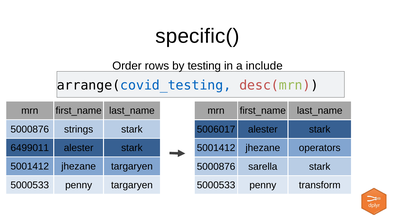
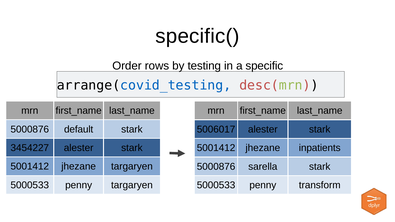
include: include -> specific (264, 66)
strings: strings -> default (79, 129)
6499011: 6499011 -> 3454227 (30, 148)
operators: operators -> inpatients (320, 148)
